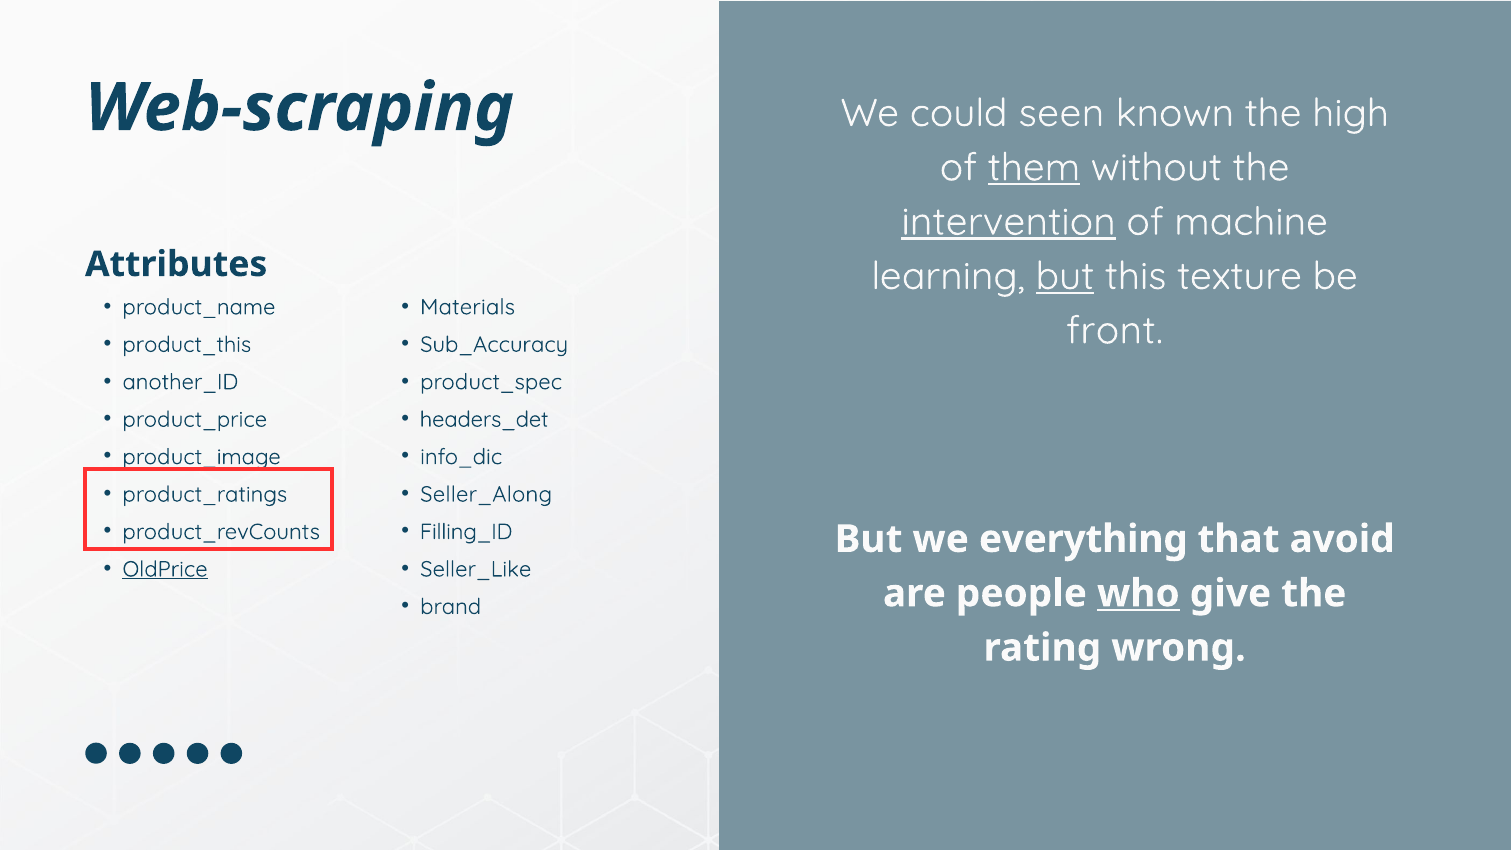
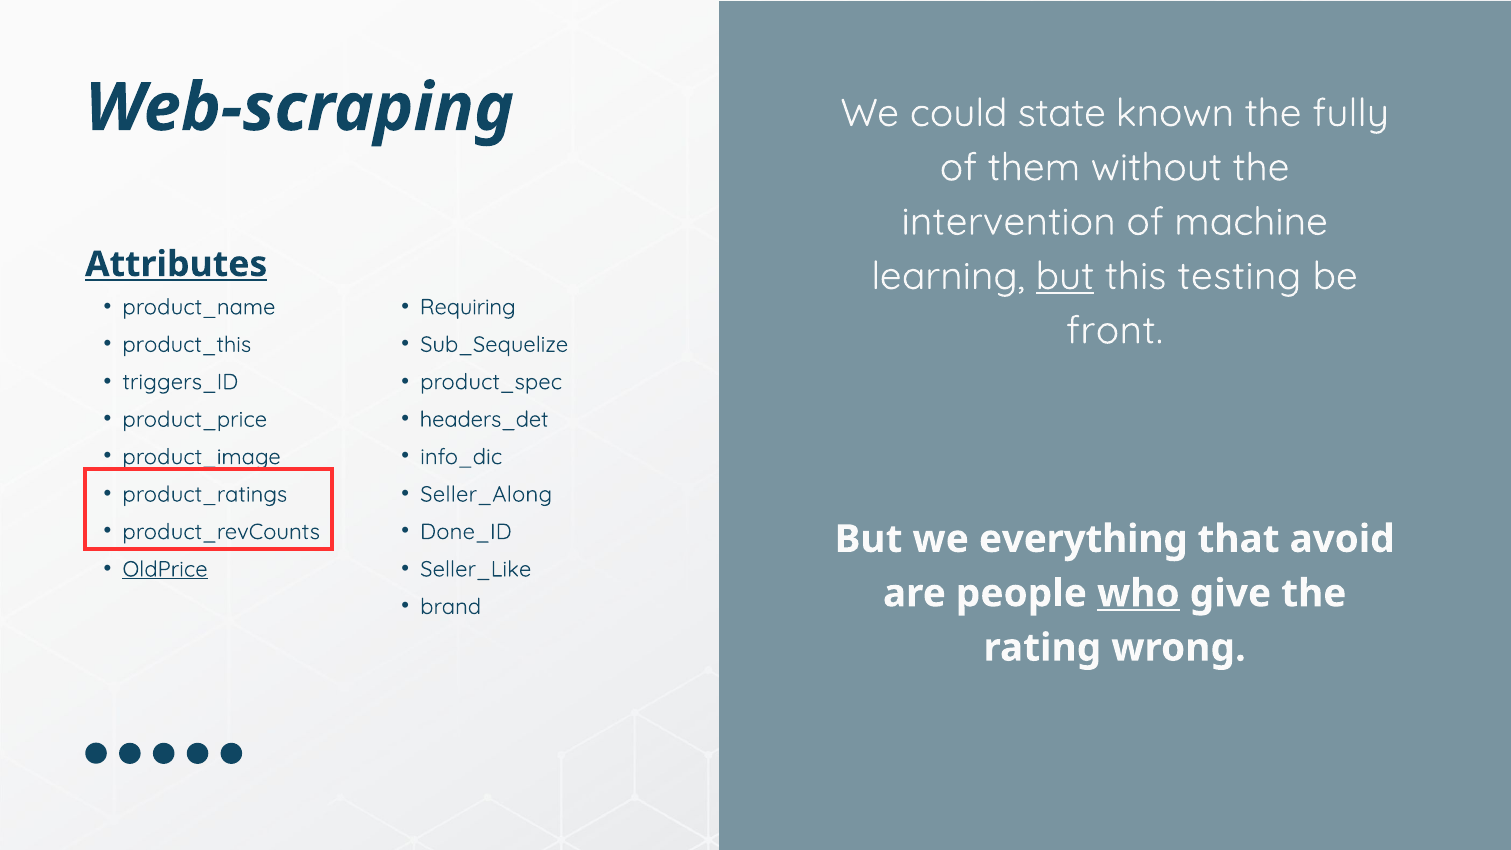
seen: seen -> state (1062, 113)
high: high -> fully (1351, 113)
them underline: present -> none (1034, 168)
intervention underline: present -> none (1009, 222)
Attributes underline: none -> present (176, 264)
texture: texture -> testing (1239, 276)
Materials: Materials -> Requiring (468, 307)
Sub_Accuracy: Sub_Accuracy -> Sub_Sequelize (494, 345)
another_ID: another_ID -> triggers_ID (180, 382)
Filling_ID: Filling_ID -> Done_ID (466, 532)
